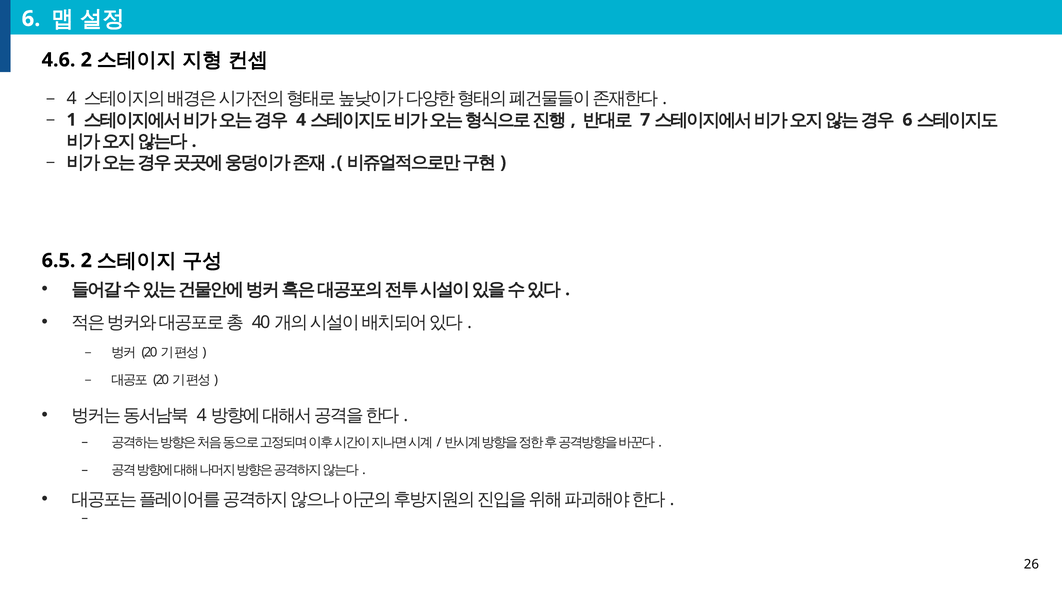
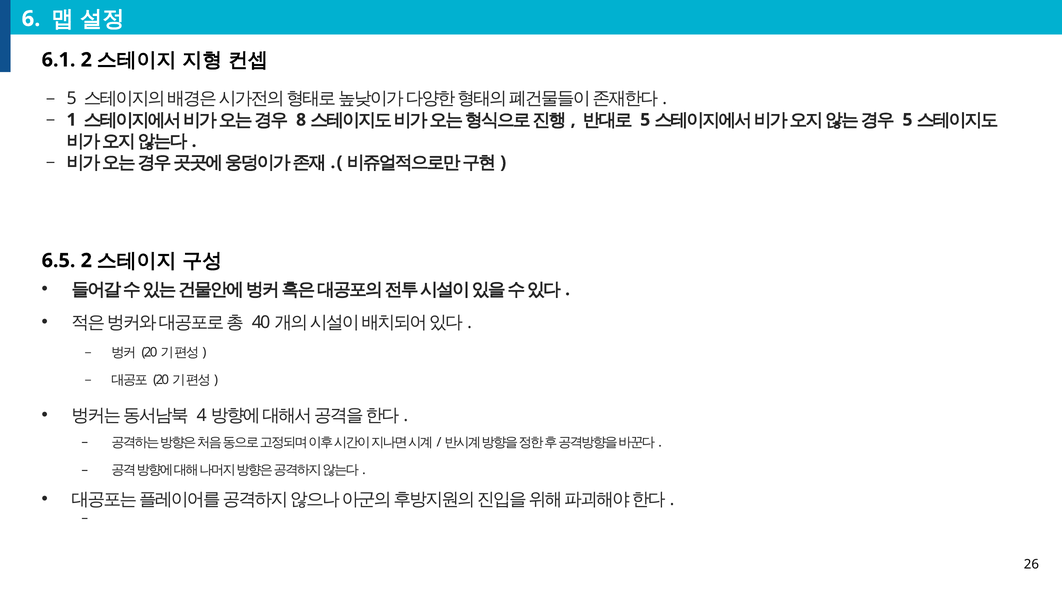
4.6: 4.6 -> 6.1 (59, 60)
4: 4 -> 5 (72, 99)
4: 4 -> 8 (301, 120)
7: 7 -> 5 (645, 120)
6: 6 -> 5 (907, 120)
